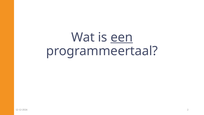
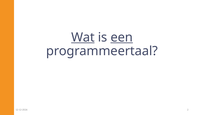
Wat underline: none -> present (83, 37)
